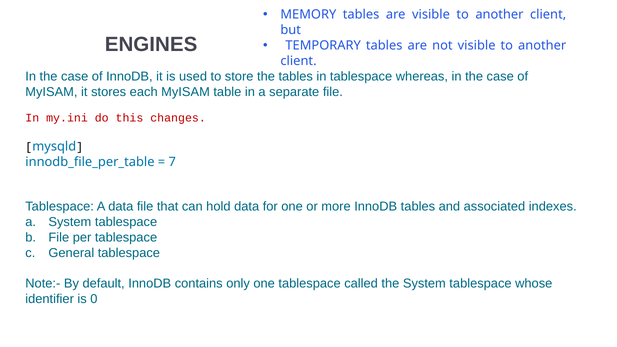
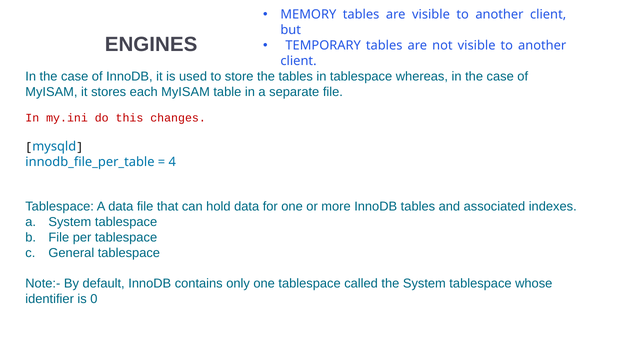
7: 7 -> 4 (172, 162)
